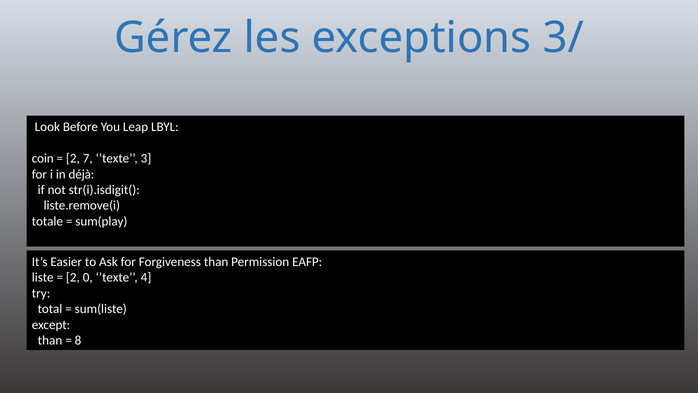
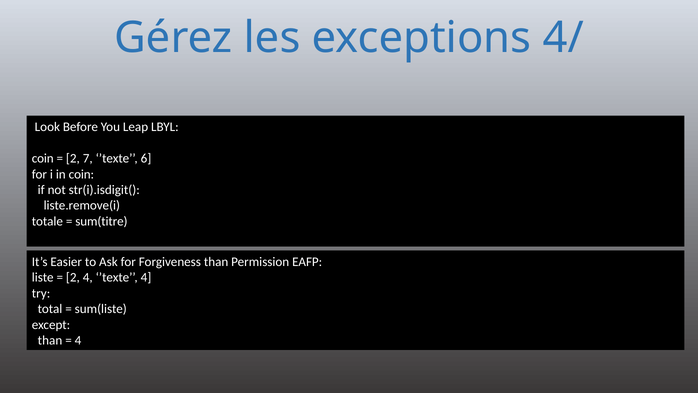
3/: 3/ -> 4/ (563, 38)
3: 3 -> 6 (146, 158)
in déjà: déjà -> coin (81, 174)
sum(play: sum(play -> sum(titre (101, 221)
2 0: 0 -> 4 (88, 277)
8: 8 -> 4 (78, 340)
